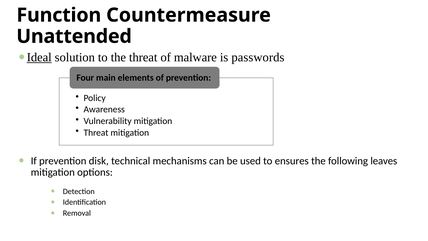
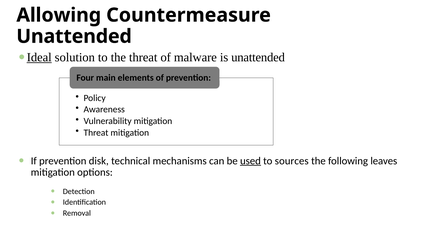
Function: Function -> Allowing (59, 15)
is passwords: passwords -> unattended (258, 57)
used underline: none -> present (250, 161)
ensures: ensures -> sources (292, 161)
